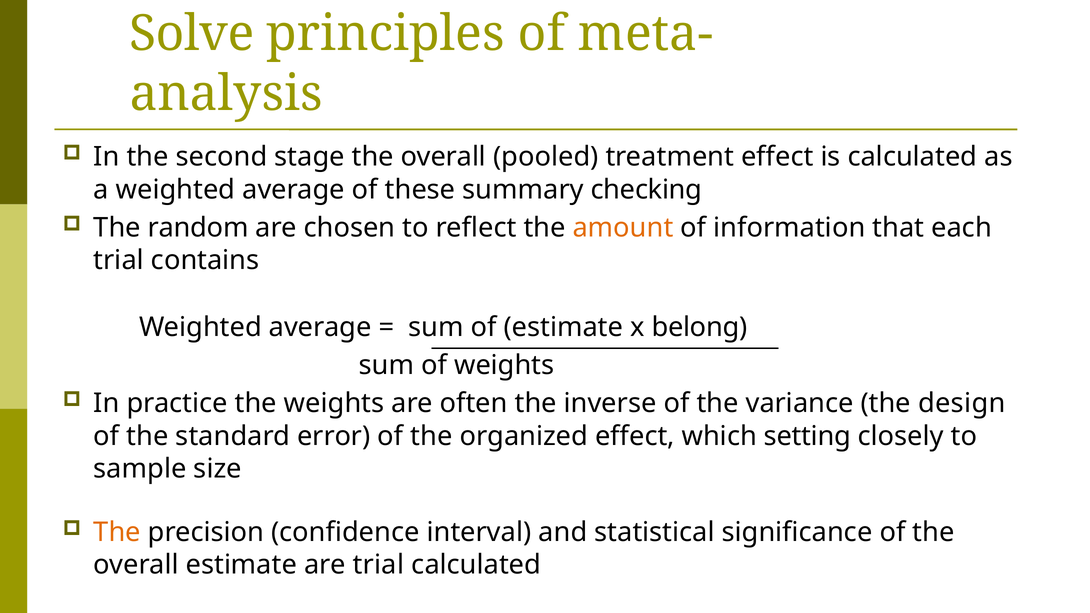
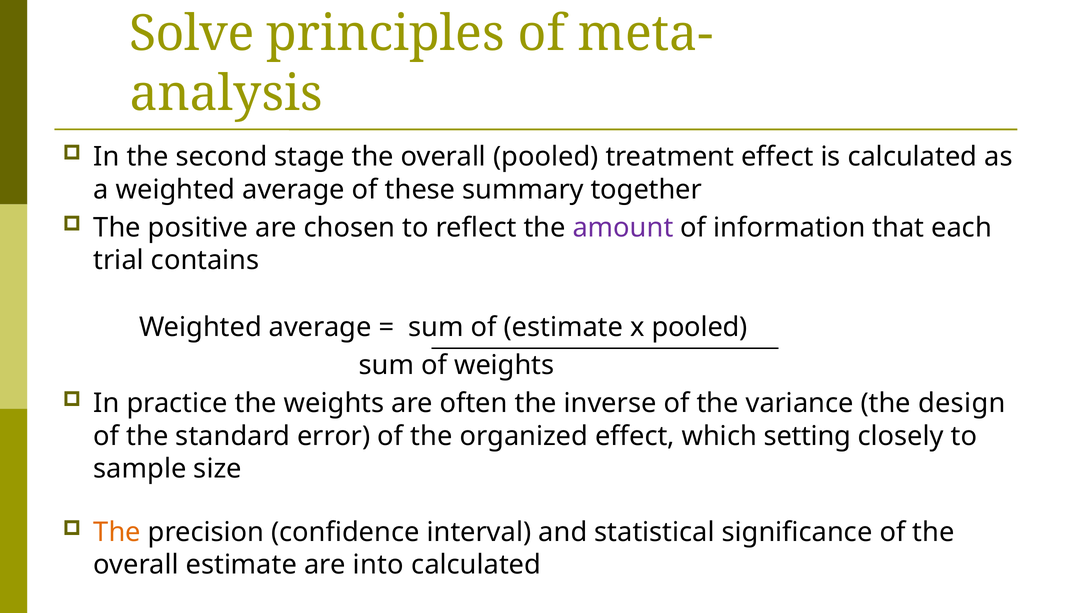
checking: checking -> together (646, 190)
random: random -> positive (198, 228)
amount colour: orange -> purple (623, 228)
x belong: belong -> pooled (700, 327)
are trial: trial -> into (378, 565)
